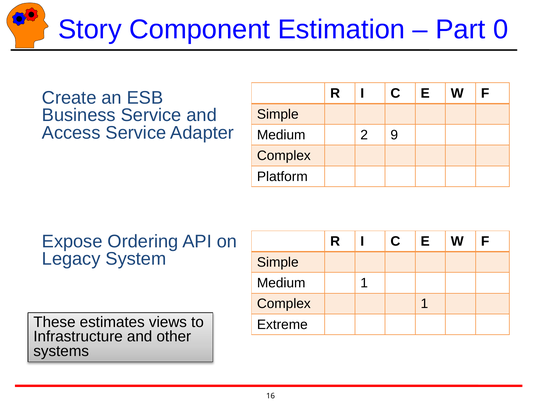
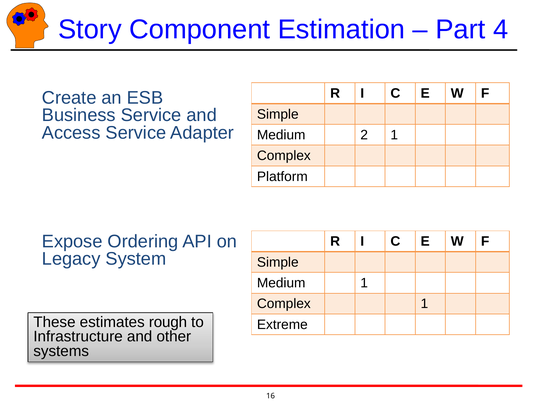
0: 0 -> 4 (501, 30)
2 9: 9 -> 1 (394, 135)
views: views -> rough (168, 322)
